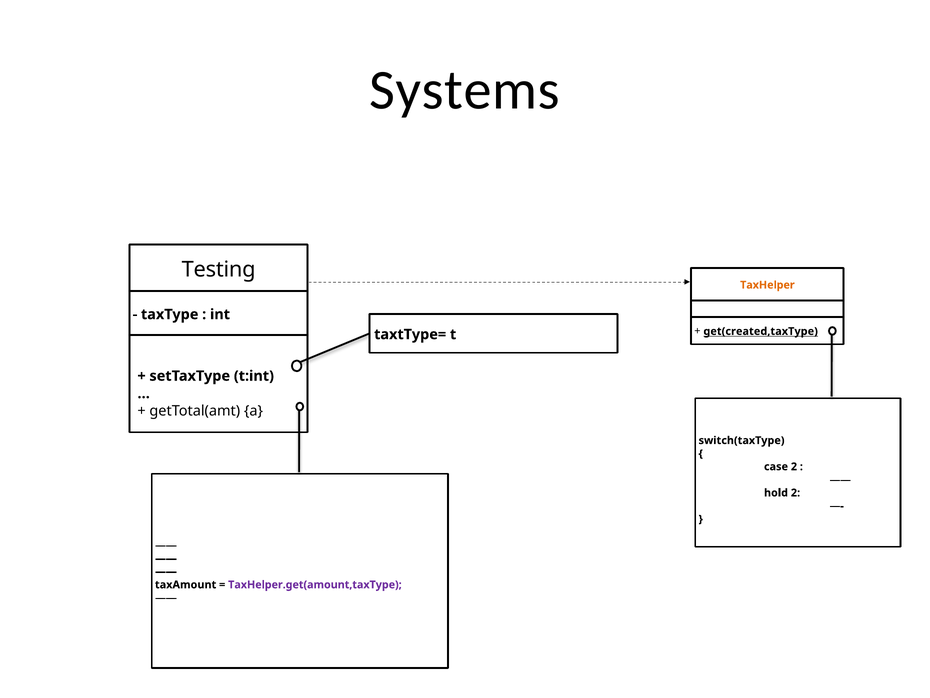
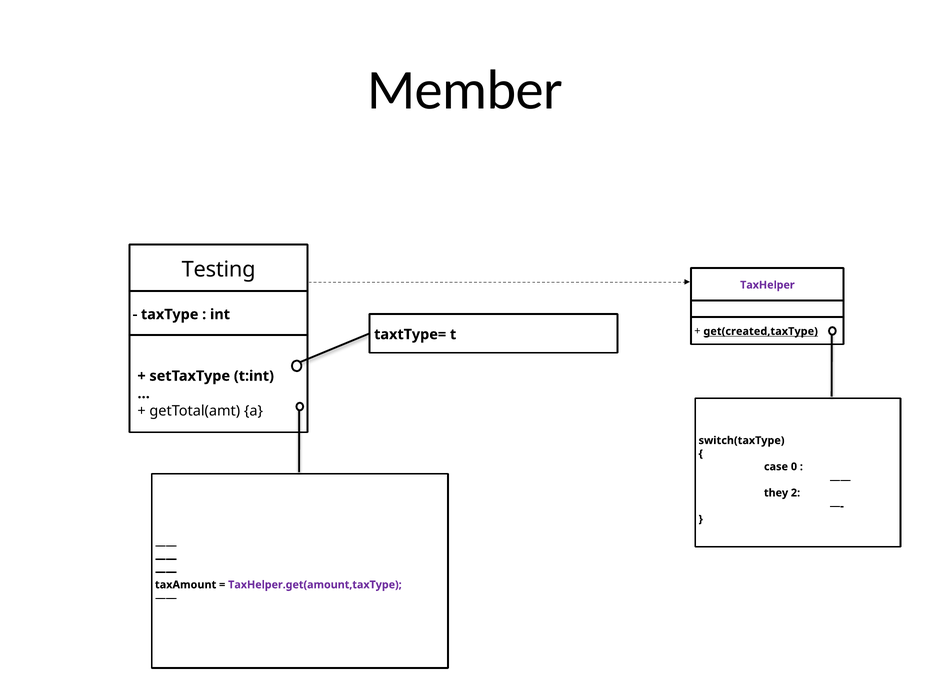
Systems: Systems -> Member (465, 90)
TaxHelper colour: orange -> purple (767, 285)
case 2: 2 -> 0 (794, 466)
hold: hold -> they (776, 492)
